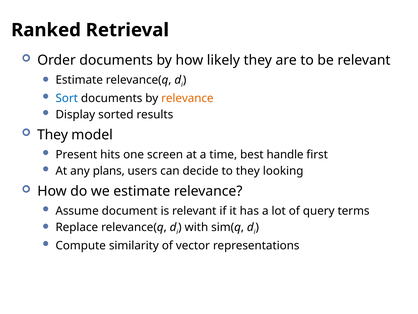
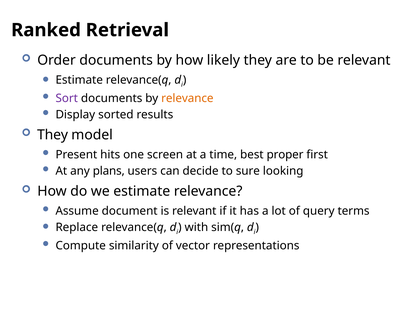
Sort colour: blue -> purple (67, 98)
handle: handle -> proper (285, 154)
to they: they -> sure (248, 171)
